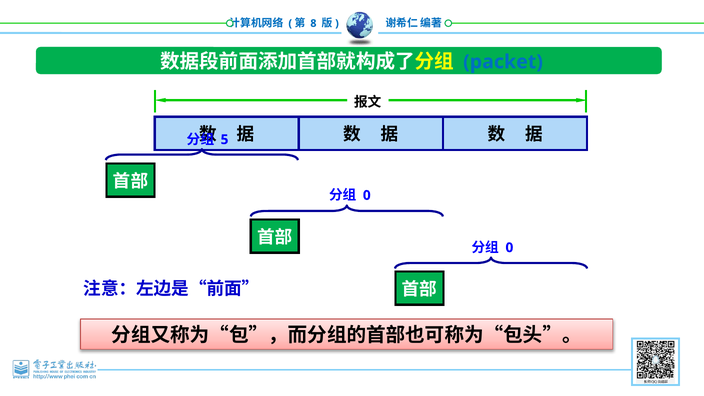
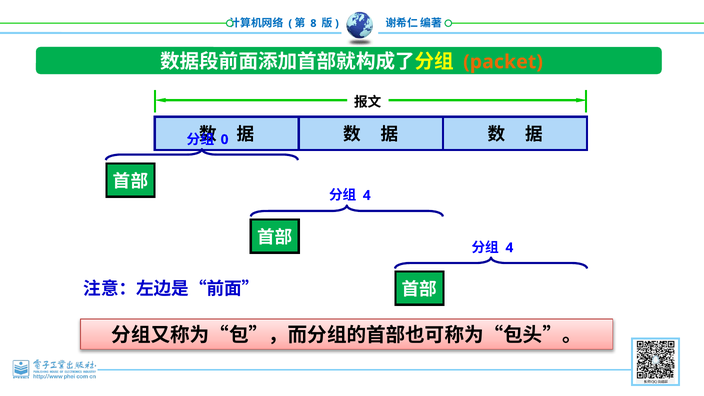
packet colour: blue -> orange (503, 62)
5: 5 -> 0 (225, 140)
0: 0 -> 4 (367, 195)
0: 0 -> 4 (509, 248)
